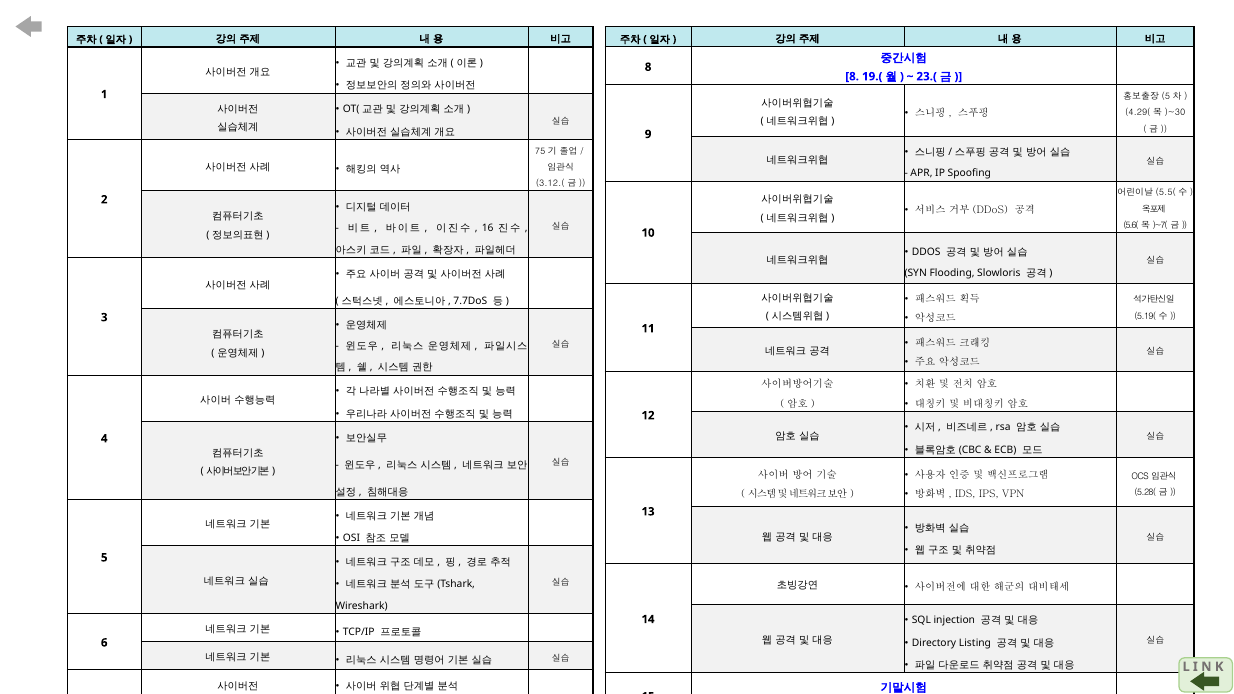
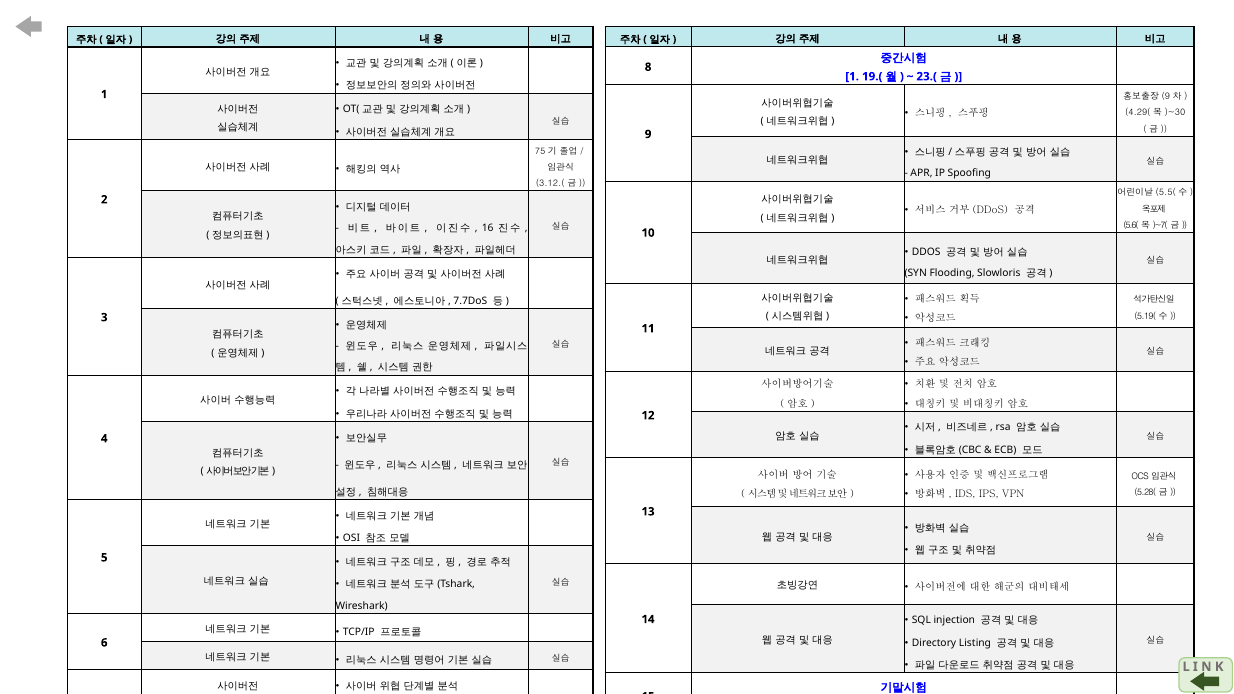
8: 8 -> 1 (852, 76)
5: 5 -> 9 (1166, 96)
